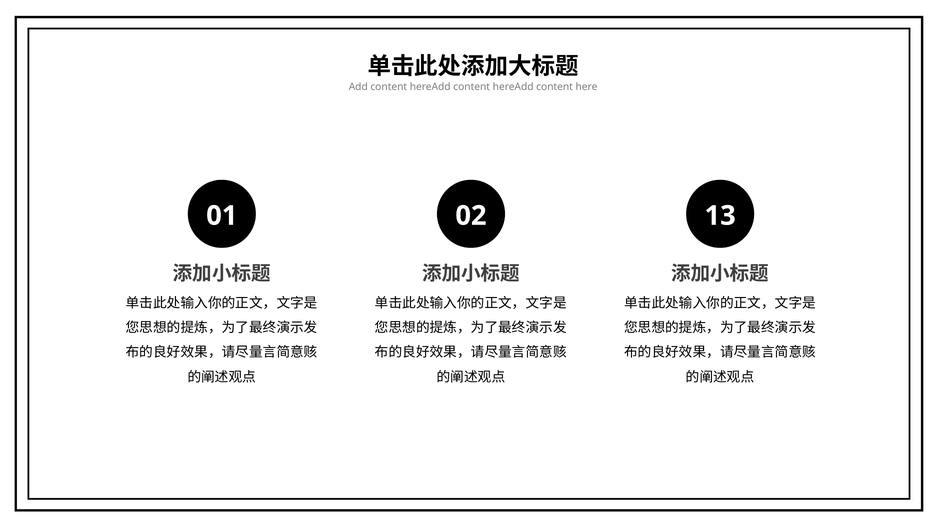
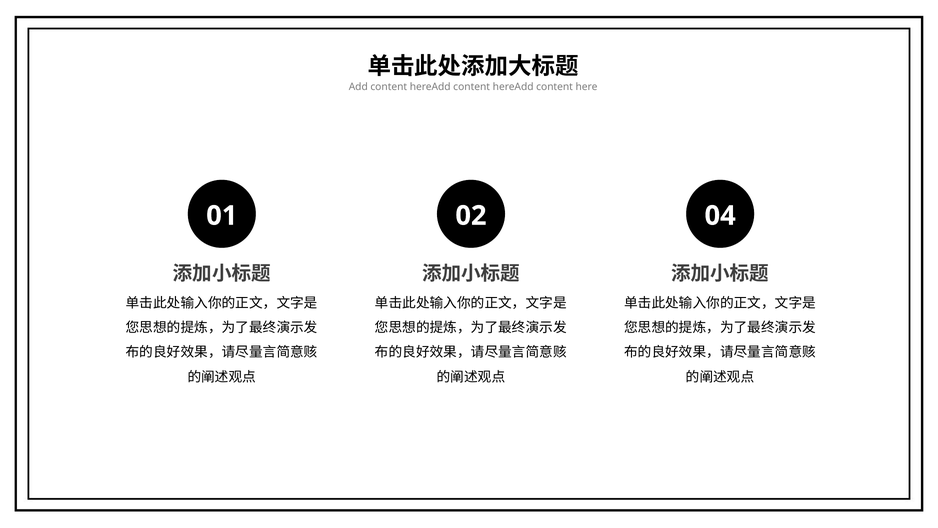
13: 13 -> 04 (720, 216)
